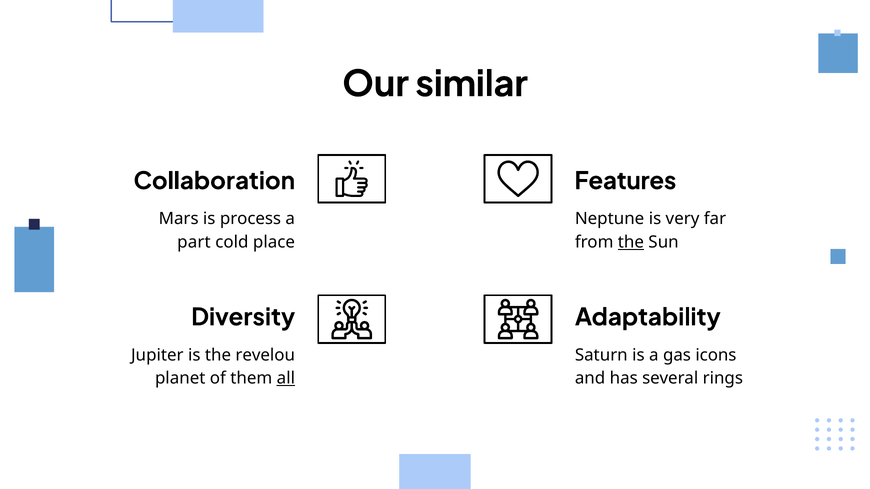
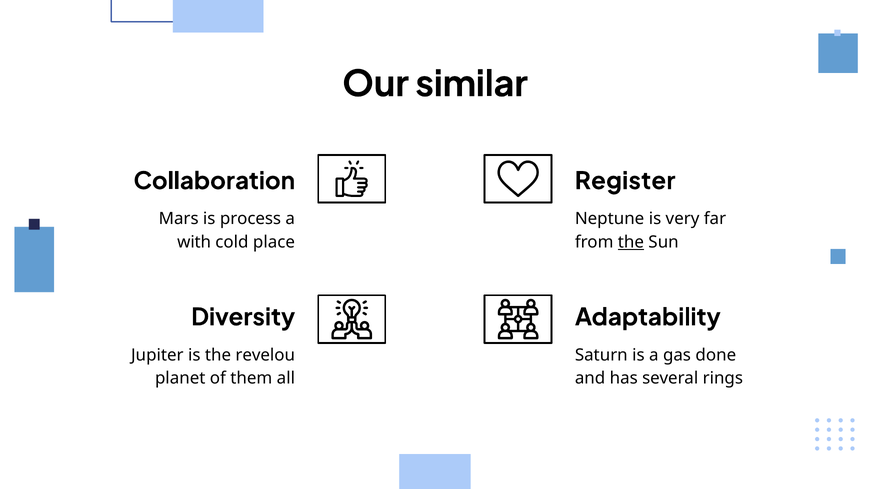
Features: Features -> Register (625, 181)
part: part -> with (194, 242)
icons: icons -> done (716, 355)
all underline: present -> none (286, 379)
